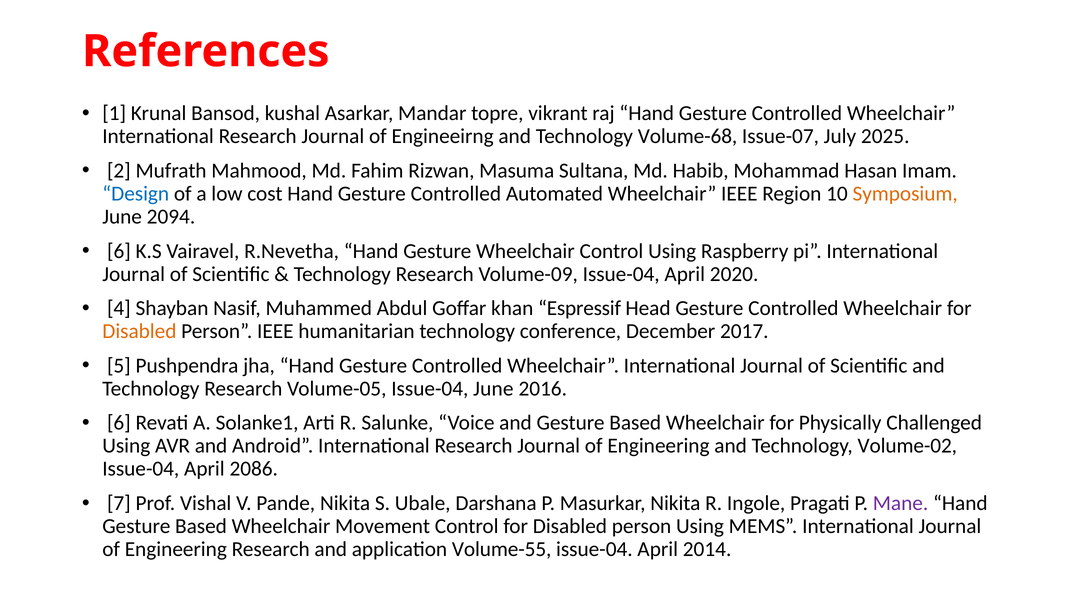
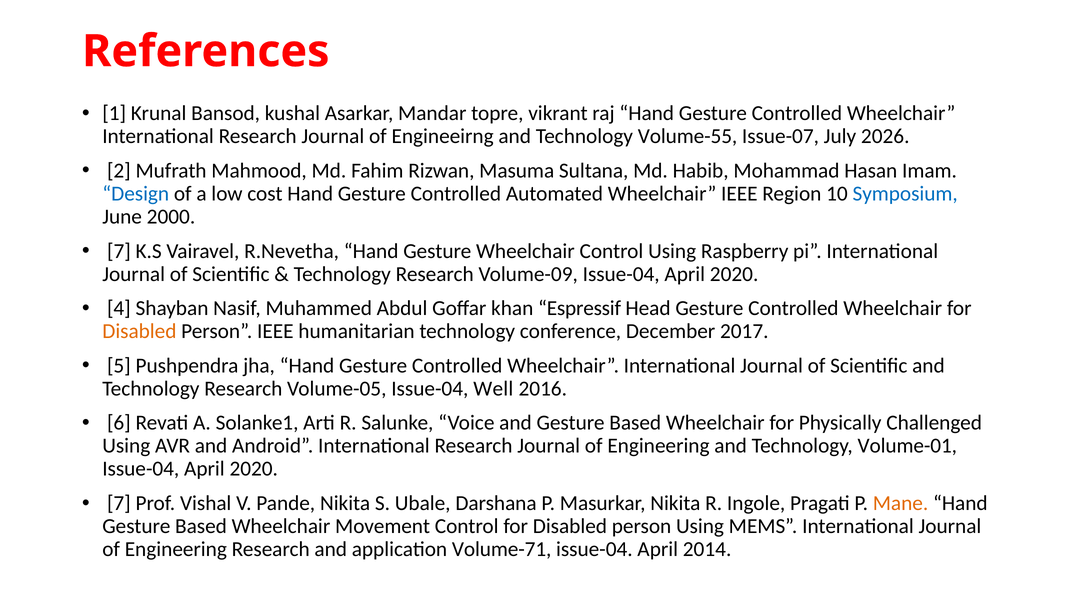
Volume-68: Volume-68 -> Volume-55 (688, 136)
2025: 2025 -> 2026 (885, 136)
Symposium colour: orange -> blue (905, 194)
2094: 2094 -> 2000 (171, 217)
6: 6 -> 7 (119, 251)
Issue-04 June: June -> Well (493, 388)
Volume-02: Volume-02 -> Volume-01 (907, 446)
2086: 2086 -> 2020 (254, 469)
Mane colour: purple -> orange (901, 503)
Volume-55: Volume-55 -> Volume-71 (502, 549)
